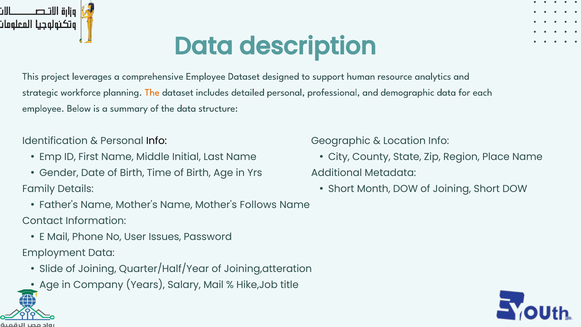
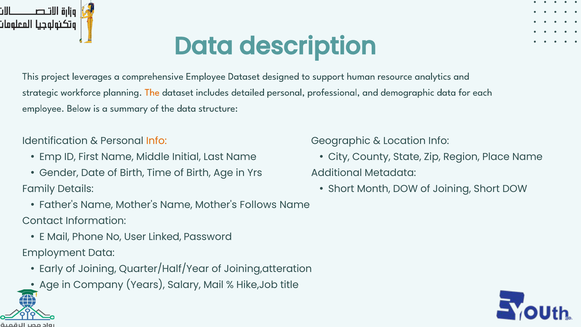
Info colour: black -> orange (156, 141)
Issues: Issues -> Linked (165, 237)
Slide: Slide -> Early (51, 269)
